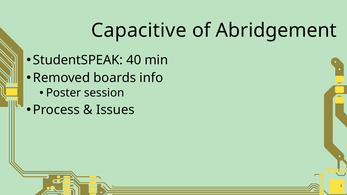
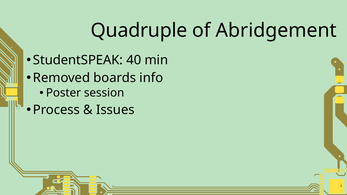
Capacitive: Capacitive -> Quadruple (139, 30)
